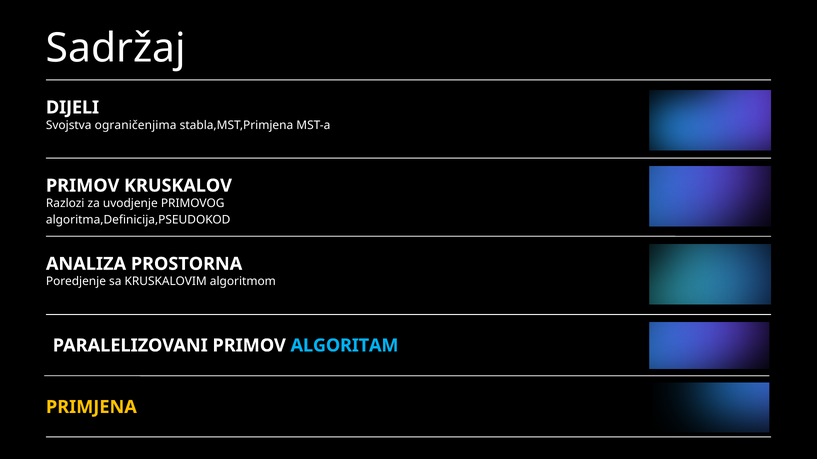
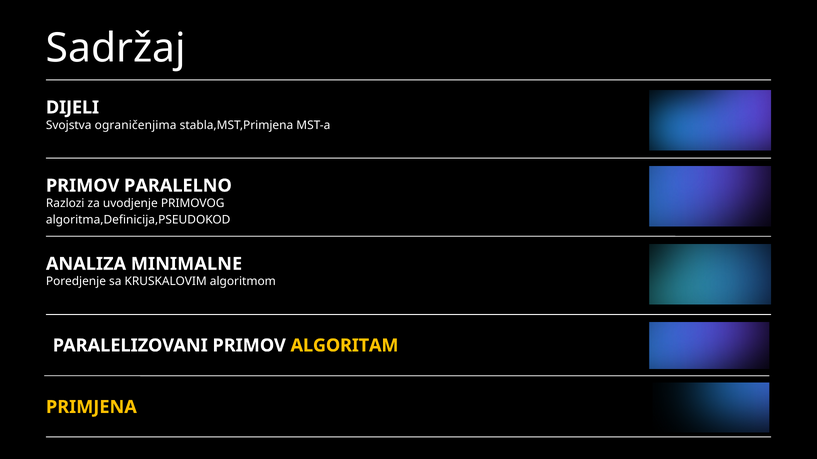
KRUSKALOV: KRUSKALOV -> PARALELNO (178, 186)
PROSTORNA: PROSTORNA -> MINIMALNE (187, 264)
ALGORITAM colour: light blue -> yellow (345, 346)
